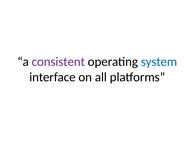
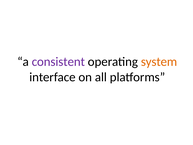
system colour: blue -> orange (159, 62)
